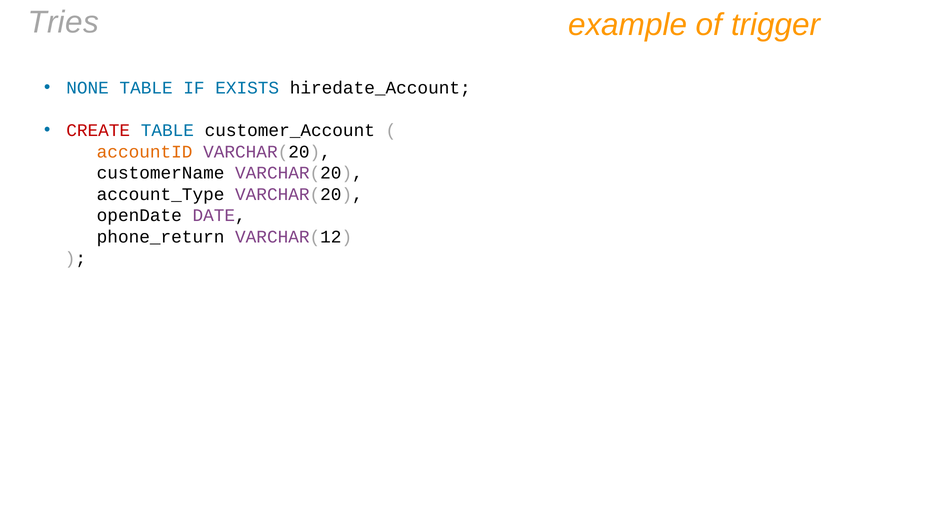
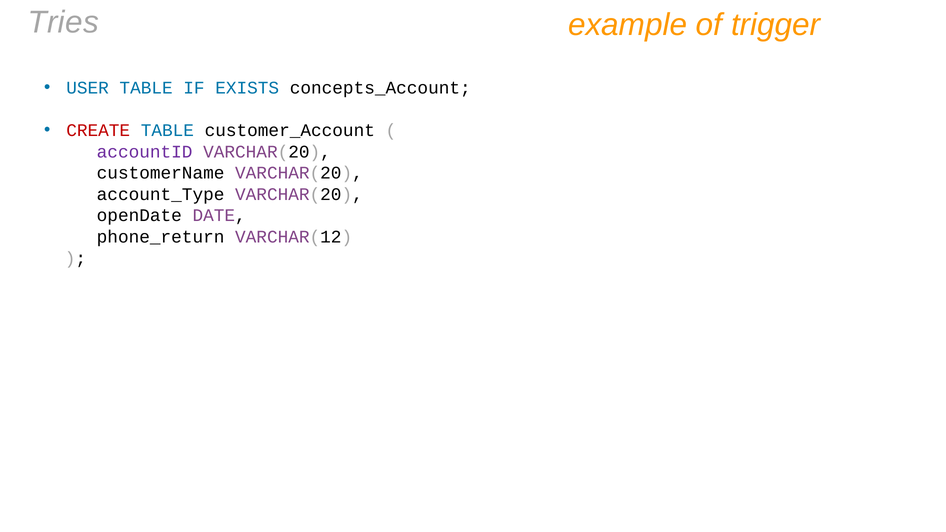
NONE: NONE -> USER (88, 88)
hiredate_Account: hiredate_Account -> concepts_Account (380, 88)
accountID colour: orange -> purple (145, 152)
